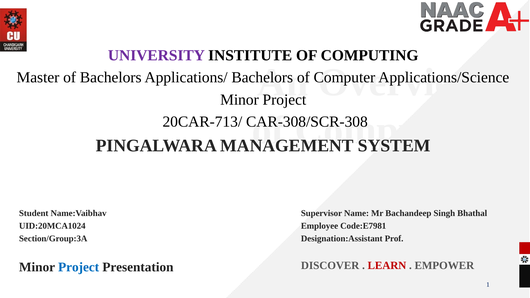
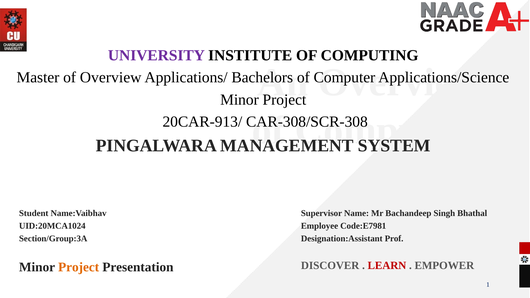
of Bachelors: Bachelors -> Overview (111, 78)
20CAR-713/: 20CAR-713/ -> 20CAR-913/ (202, 122)
Project colour: blue -> orange (79, 267)
